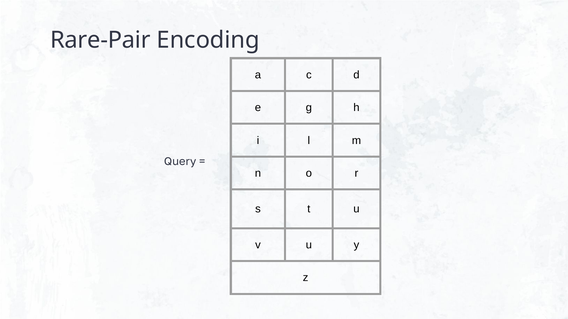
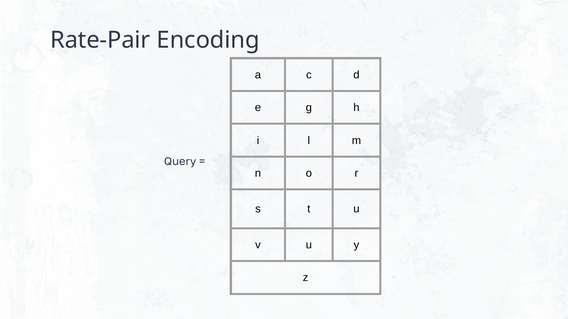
Rare-Pair: Rare-Pair -> Rate-Pair (100, 40)
